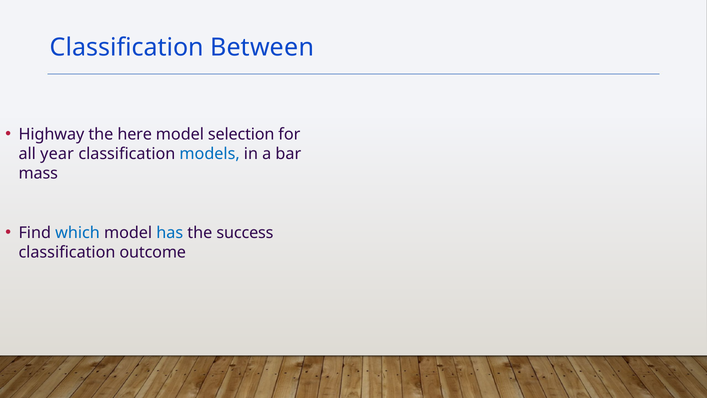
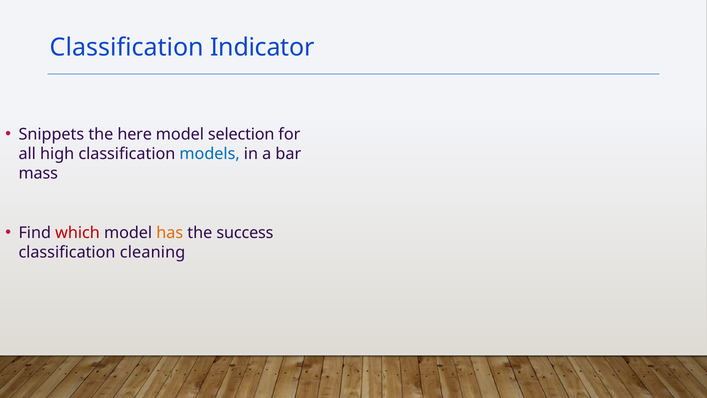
Between: Between -> Indicator (262, 47)
Highway: Highway -> Snippets (51, 134)
year: year -> high (57, 154)
which colour: blue -> red (78, 233)
has colour: blue -> orange (170, 233)
outcome: outcome -> cleaning (153, 252)
